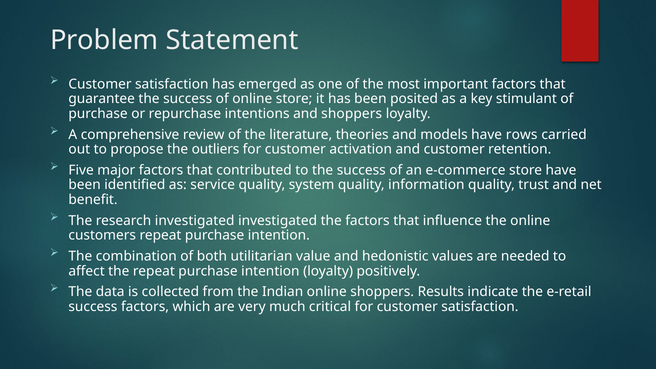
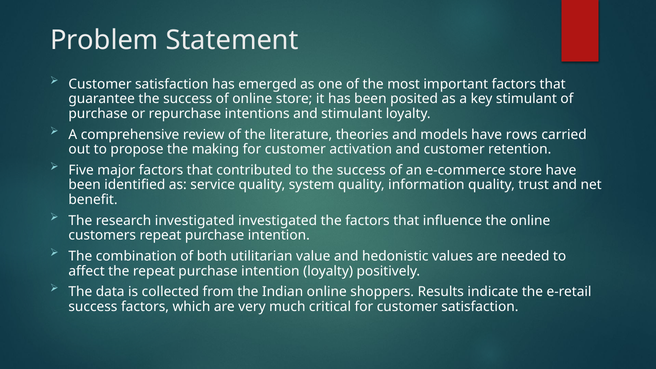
and shoppers: shoppers -> stimulant (352, 114)
outliers: outliers -> making (216, 149)
